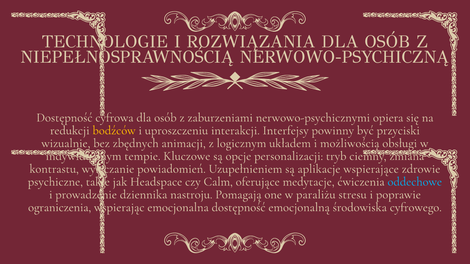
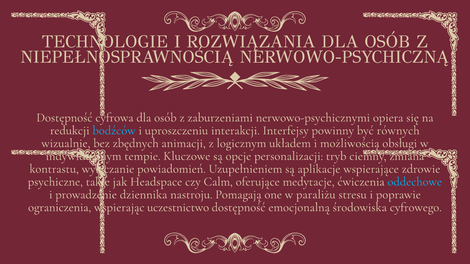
bodźców colour: yellow -> light blue (114, 130)
przyciski: przyciski -> równych (398, 130)
emocjonalna: emocjonalna -> uczestnictwo (178, 207)
